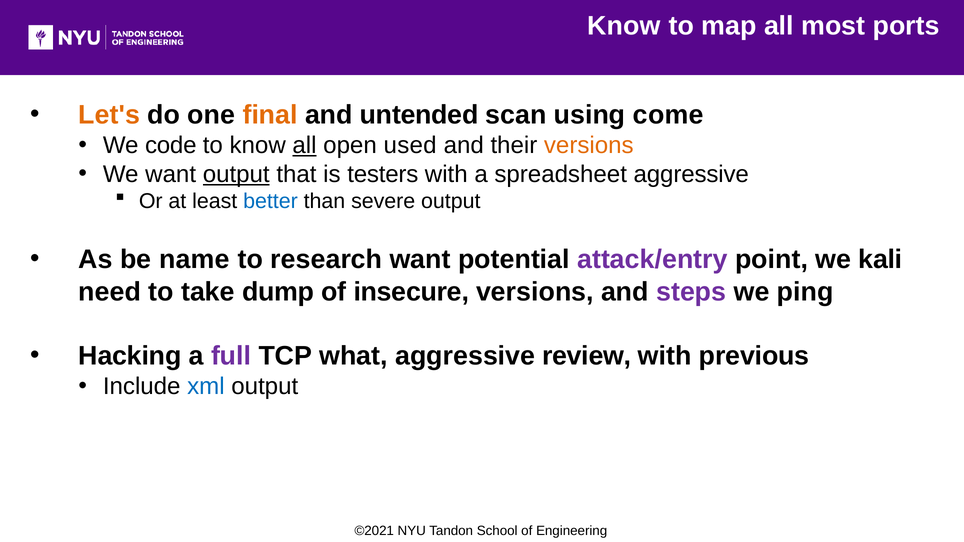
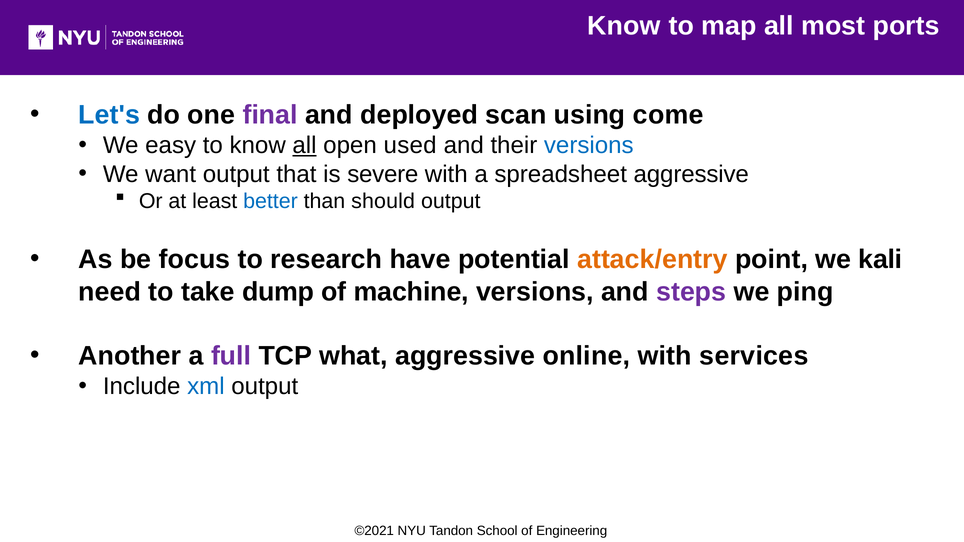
Let's colour: orange -> blue (109, 115)
final colour: orange -> purple (270, 115)
untended: untended -> deployed (419, 115)
code: code -> easy (171, 145)
versions colour: orange -> blue (589, 145)
output underline: present -> none (236, 174)
testers: testers -> severe (383, 174)
severe: severe -> should (383, 201)
name: name -> focus (195, 260)
research want: want -> have (420, 260)
attack/entry colour: purple -> orange (652, 260)
insecure: insecure -> machine (411, 292)
Hacking: Hacking -> Another (130, 356)
review: review -> online (586, 356)
previous: previous -> services (754, 356)
